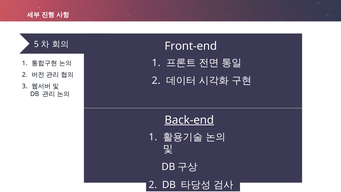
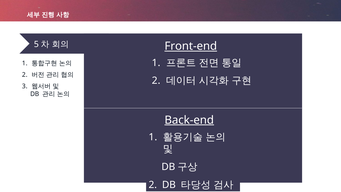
Front-end underline: none -> present (191, 46)
